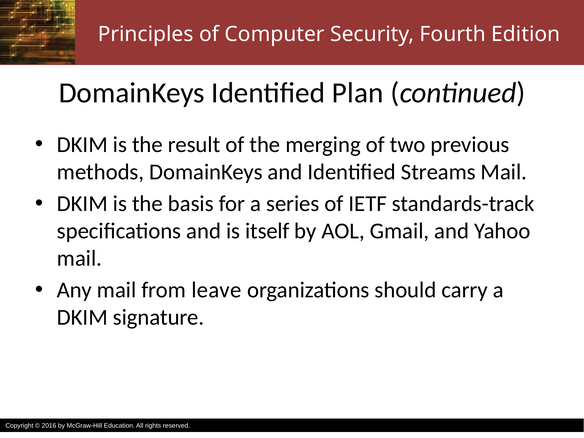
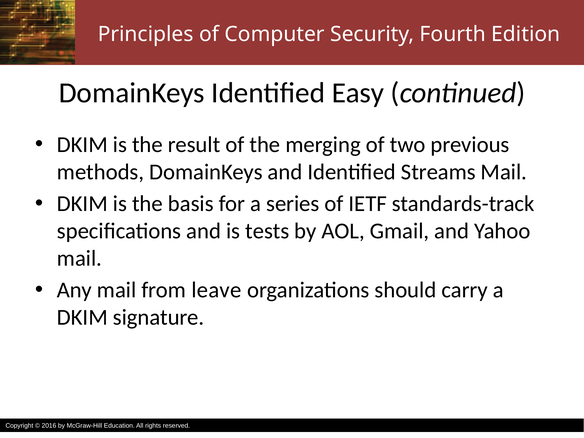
Plan: Plan -> Easy (358, 93)
itself: itself -> tests (267, 231)
